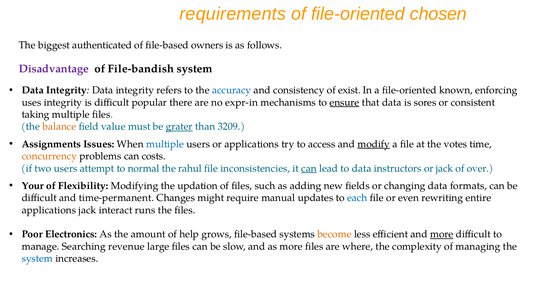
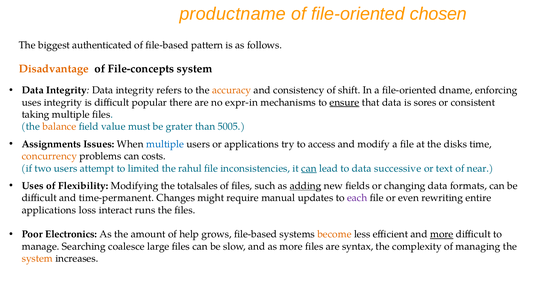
requirements: requirements -> productname (233, 14)
owners: owners -> pattern (207, 45)
Disadvantage colour: purple -> orange (54, 69)
File-bandish: File-bandish -> File-concepts (141, 69)
accuracy colour: blue -> orange (232, 90)
exist: exist -> shift (349, 90)
known: known -> dname (456, 90)
grater underline: present -> none (179, 126)
3209: 3209 -> 5005 (231, 126)
modify underline: present -> none (374, 144)
votes: votes -> disks (455, 144)
normal: normal -> limited (144, 168)
instructors: instructors -> successive (398, 168)
or jack: jack -> text (444, 168)
over: over -> near (480, 168)
Your: Your -> Uses (33, 186)
updation: updation -> totalsales (198, 186)
adding underline: none -> present (306, 186)
each colour: blue -> purple (357, 198)
applications jack: jack -> loss (87, 210)
revenue: revenue -> coalesce (126, 246)
where: where -> syntax (358, 246)
system colour: blue -> orange (37, 258)
